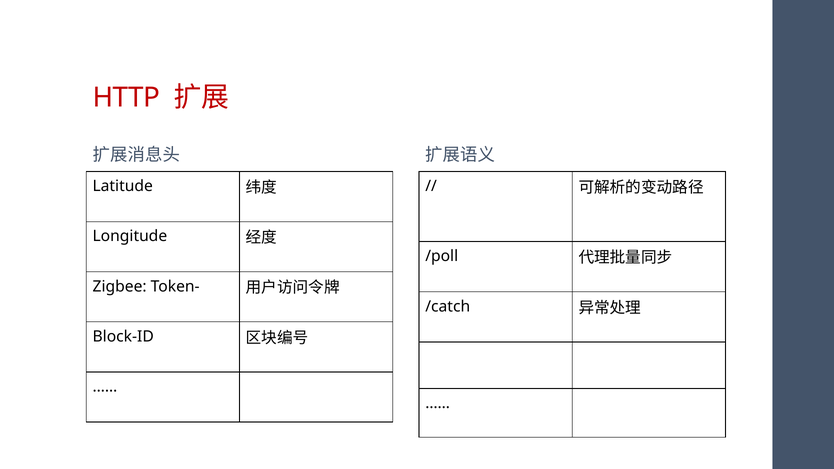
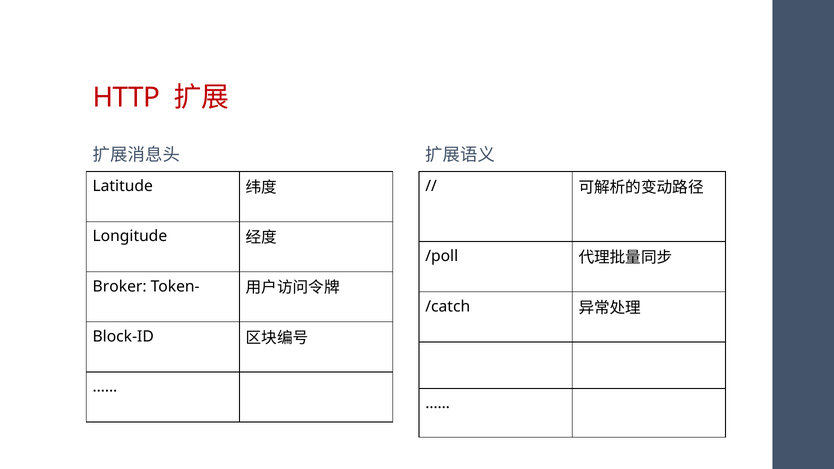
Zigbee: Zigbee -> Broker (120, 286)
